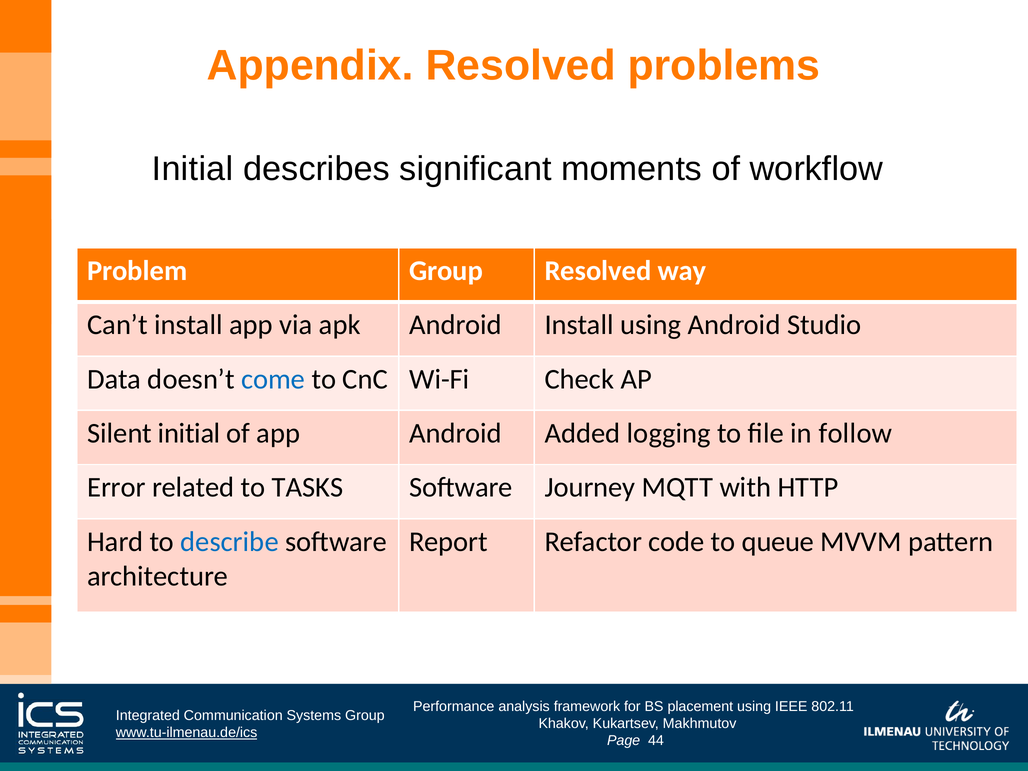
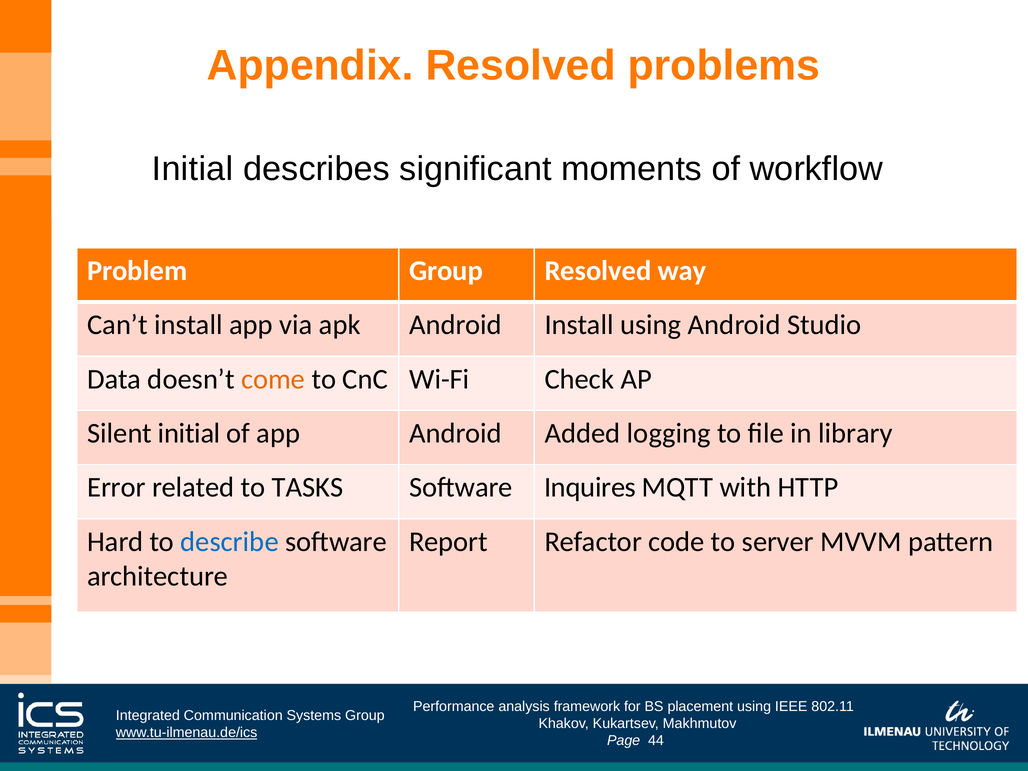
come colour: blue -> orange (273, 379)
follow: follow -> library (856, 433)
Journey: Journey -> Inquires (590, 487)
queue: queue -> server (778, 542)
